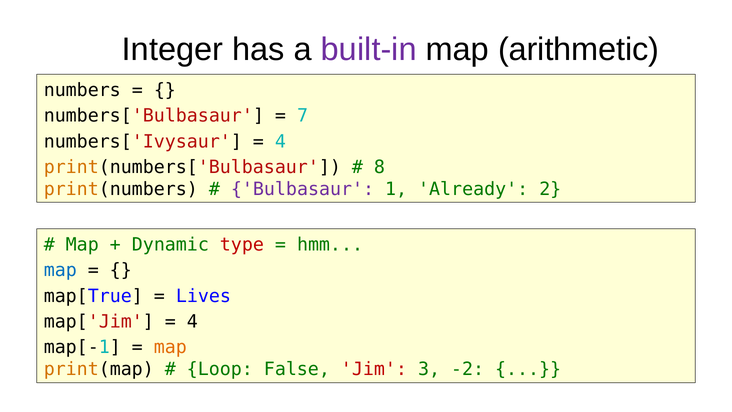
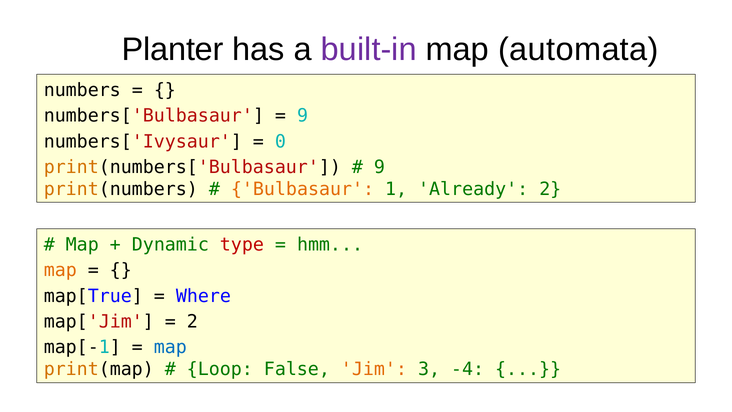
Integer: Integer -> Planter (173, 49)
arithmetic: arithmetic -> automata (578, 49)
7: 7 -> 9 (303, 116)
4: 4 -> 0 (280, 141)
8: 8 -> 9 (379, 167)
Bulbasaur colour: purple -> orange (303, 189)
map colour: blue -> orange (60, 270)
Lives: Lives -> Where (203, 296)
4: 4 -> 2 (192, 321)
map colour: orange -> blue (170, 347)
Jim colour: red -> orange (374, 369)
-2: -2 -> -4 (468, 369)
